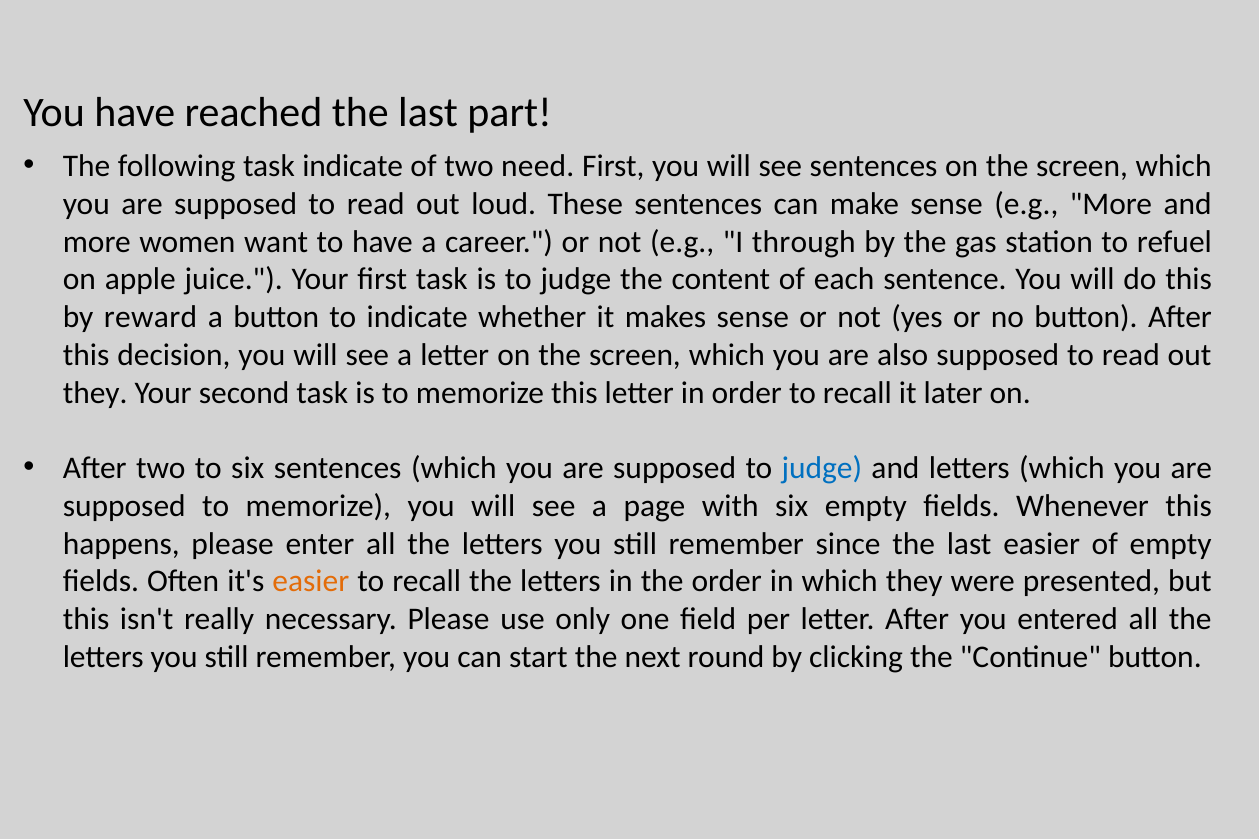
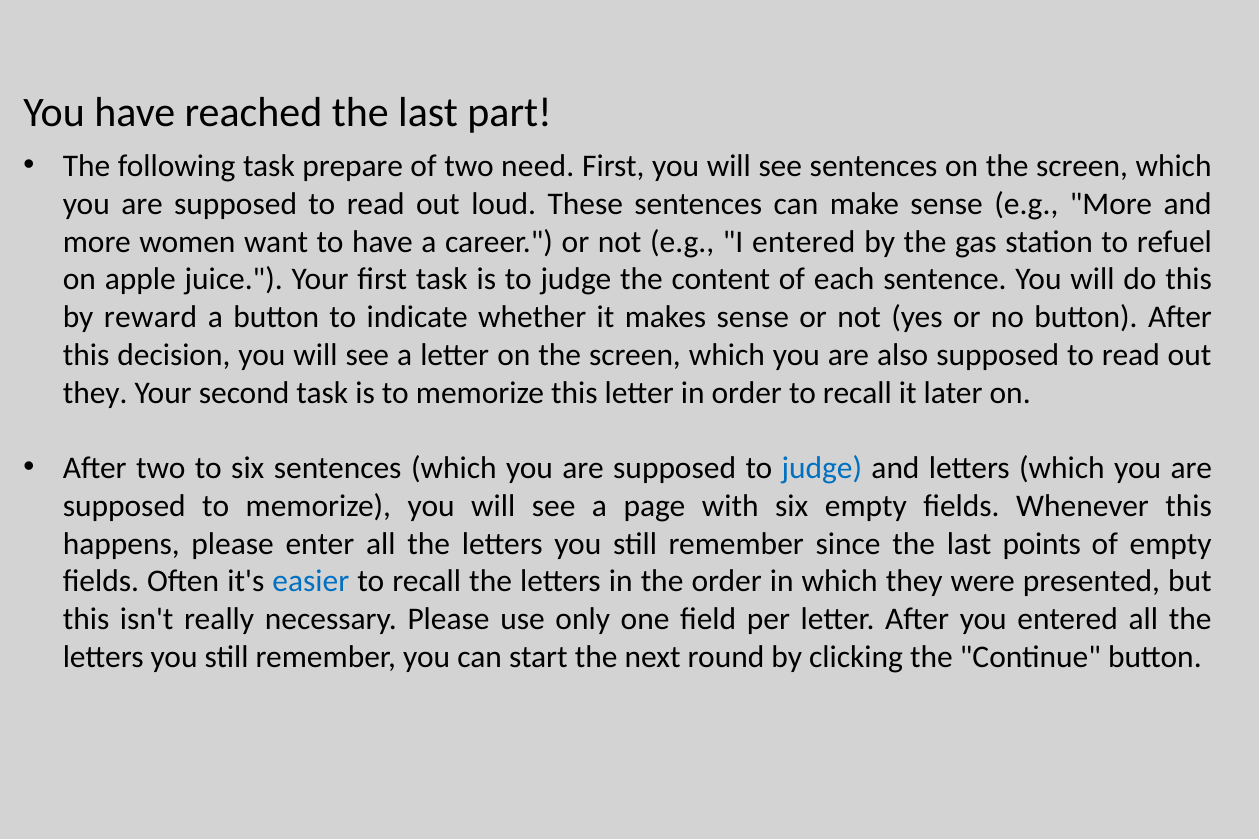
task indicate: indicate -> prepare (353, 166)
I through: through -> entered (804, 242)
last easier: easier -> points (1042, 544)
easier colour: orange -> blue (311, 582)
